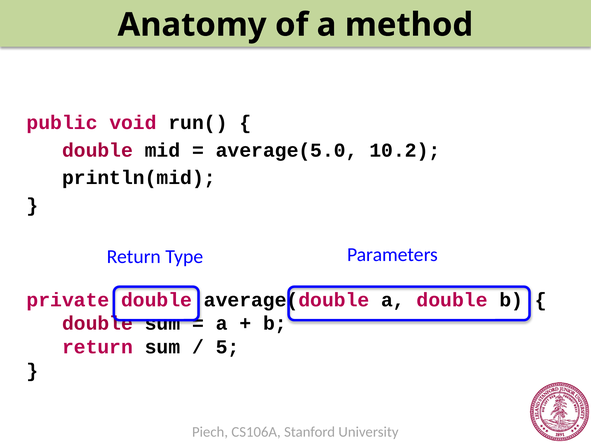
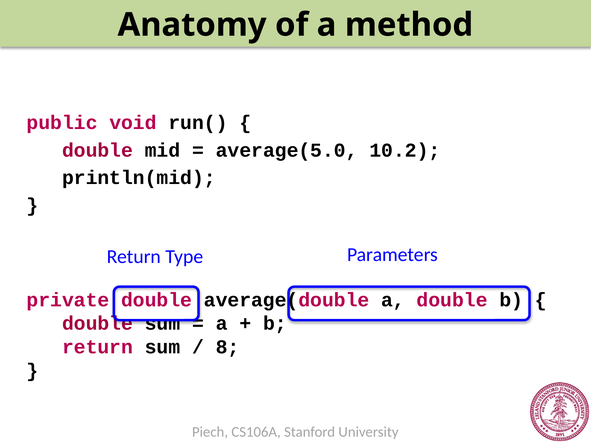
5: 5 -> 8 (228, 347)
